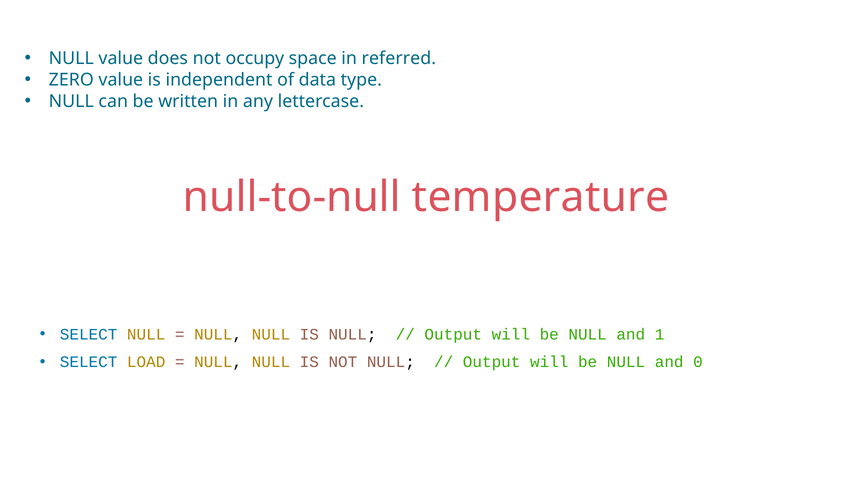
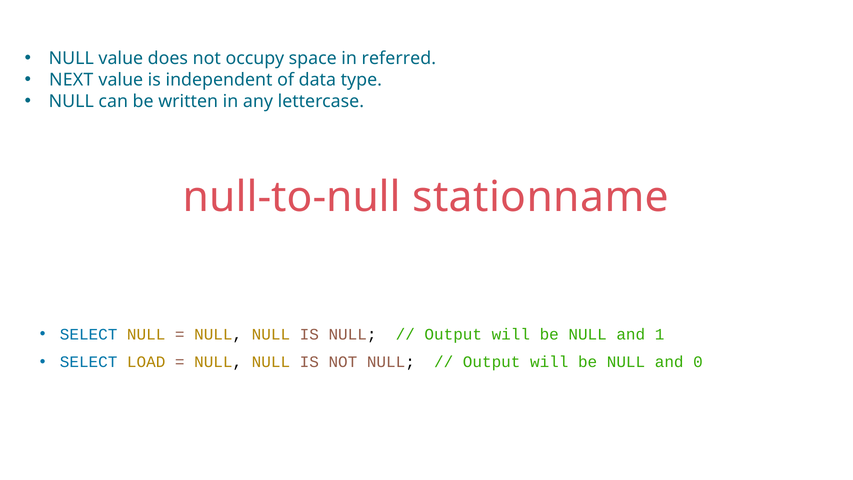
ZERO: ZERO -> NEXT (71, 80)
temperature: temperature -> stationname (541, 197)
